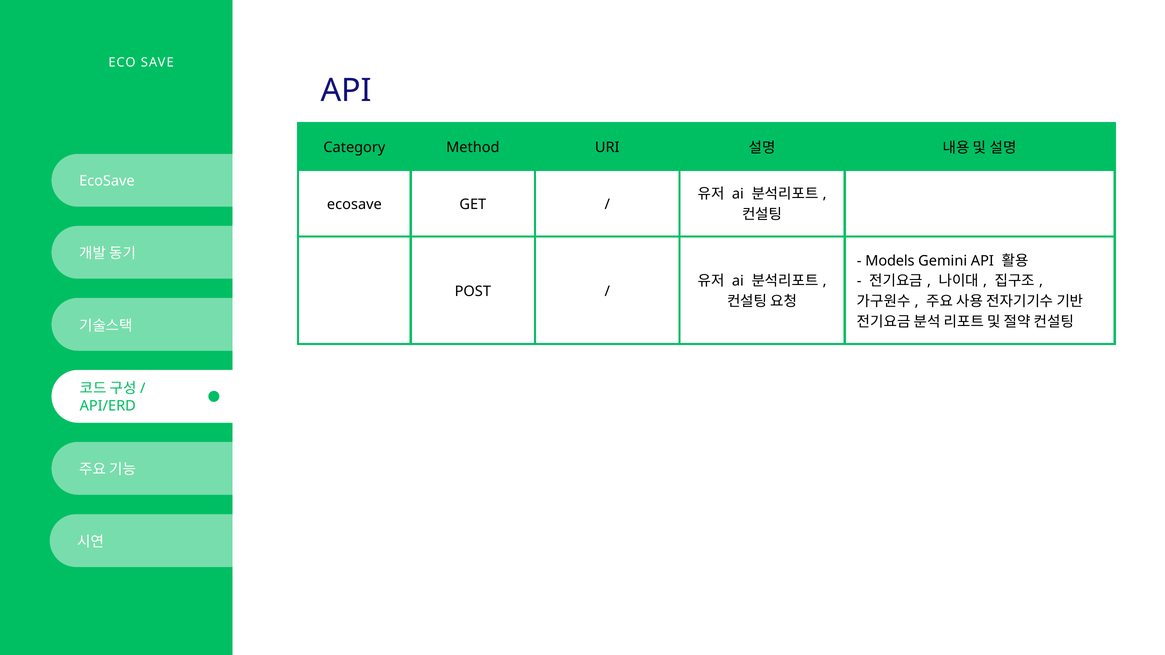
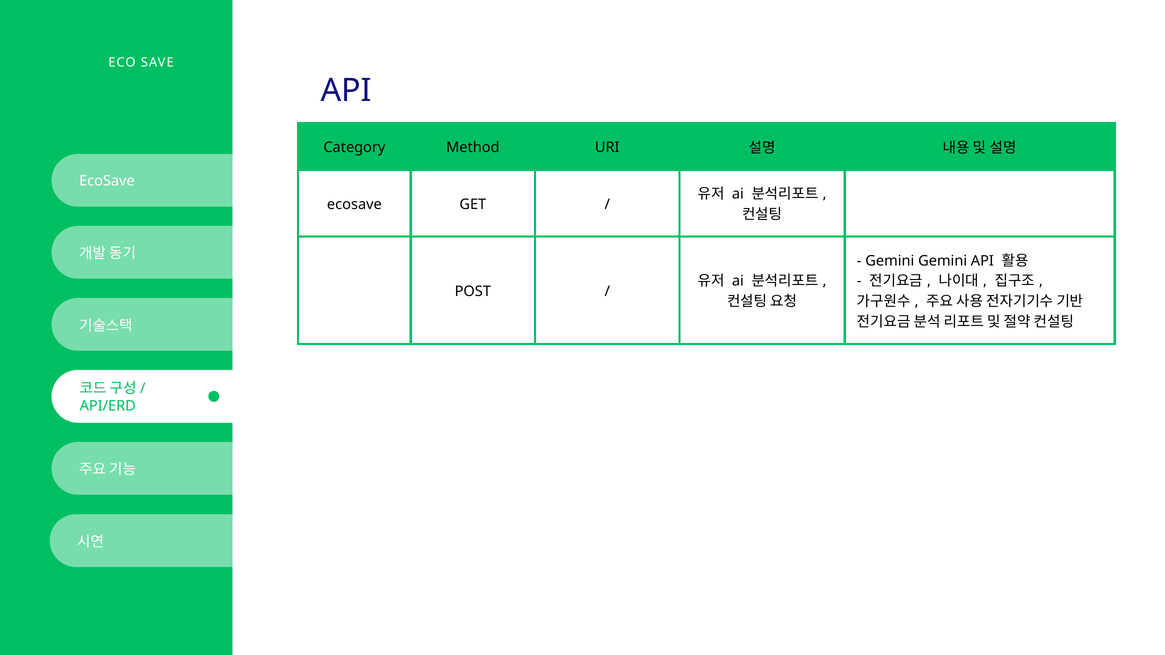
Models: Models -> Gemini (890, 261)
